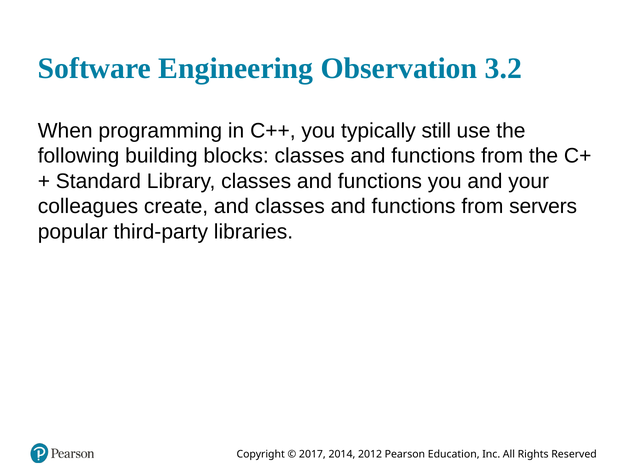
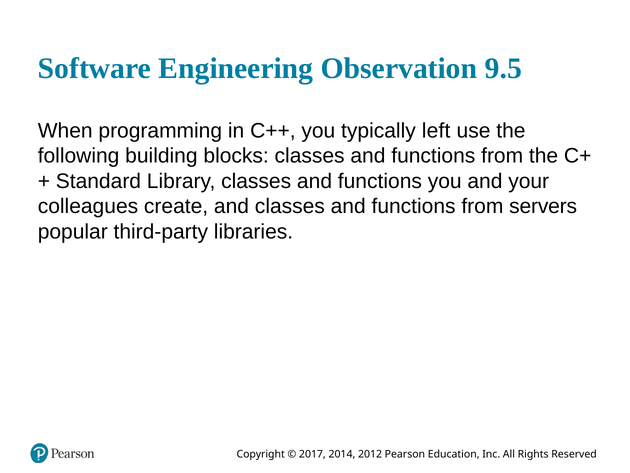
3.2: 3.2 -> 9.5 (503, 68)
still: still -> left (436, 131)
